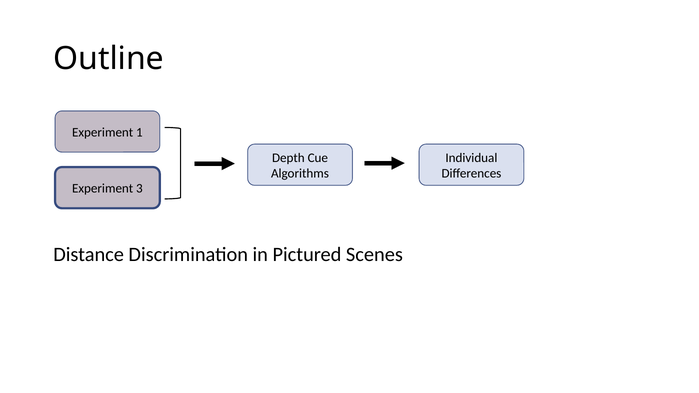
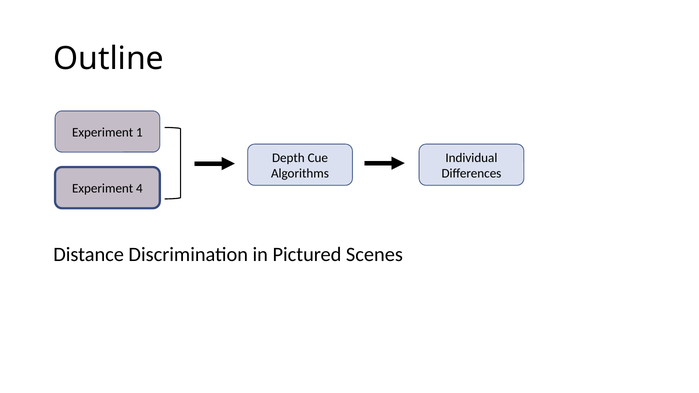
3: 3 -> 4 (139, 189)
